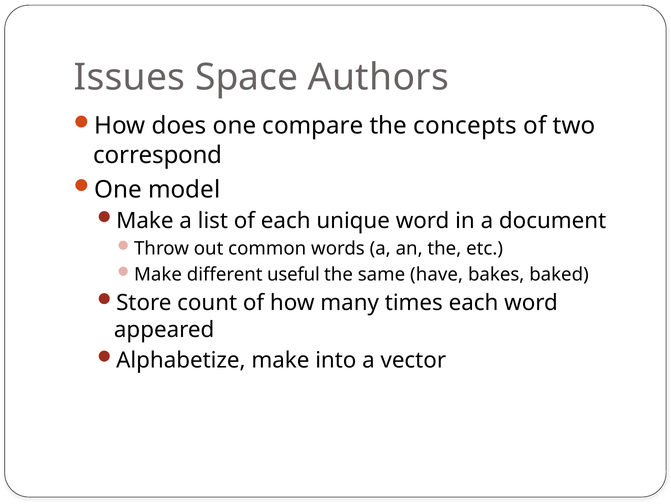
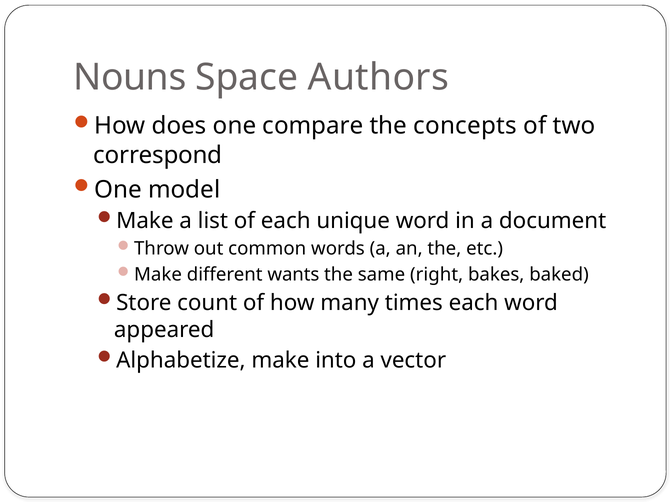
Issues: Issues -> Nouns (130, 78)
useful: useful -> wants (293, 274)
have: have -> right (437, 274)
